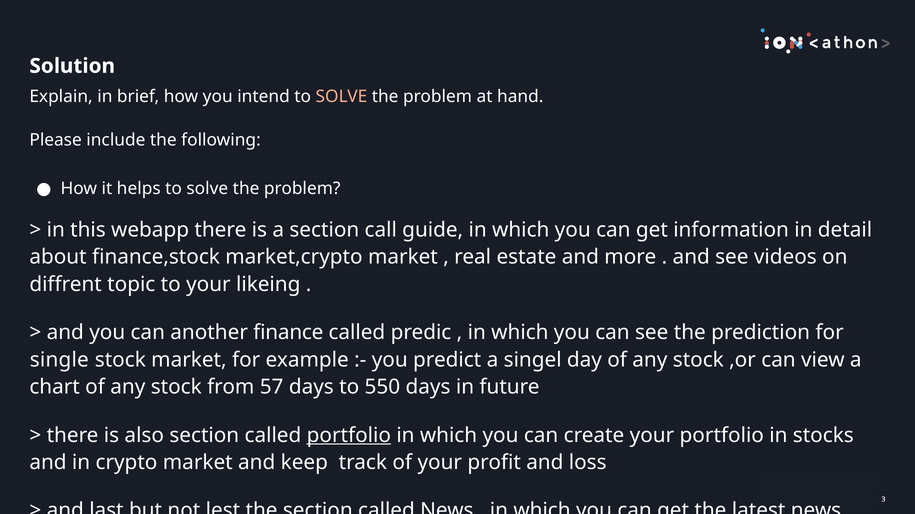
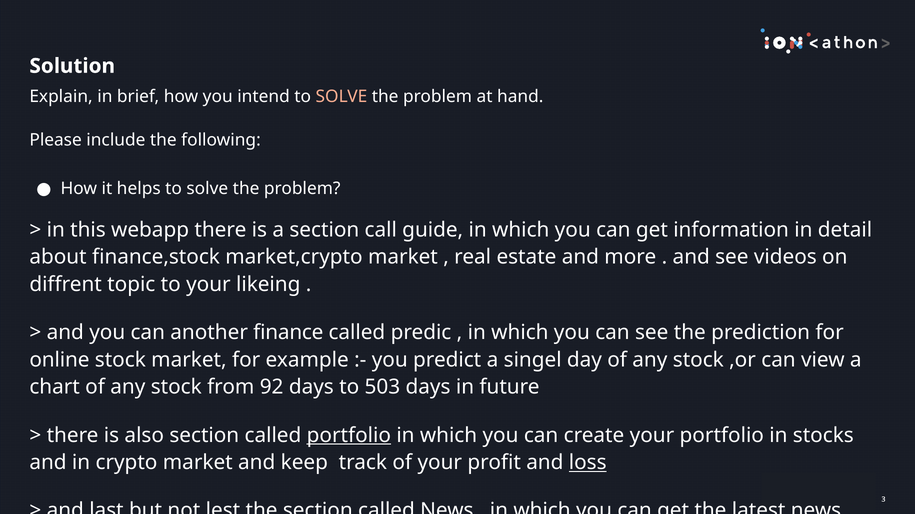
single: single -> online (59, 360)
57: 57 -> 92 (272, 388)
550: 550 -> 503 (382, 388)
loss underline: none -> present (588, 463)
